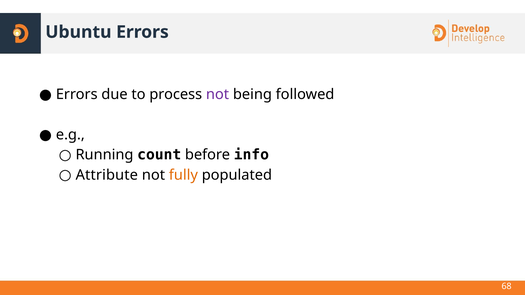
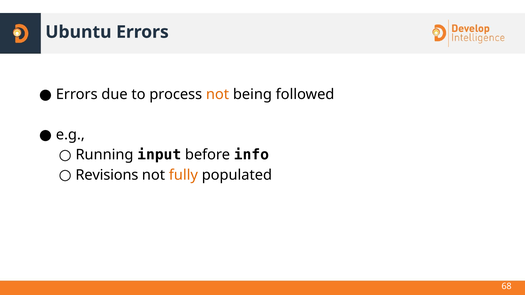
not colour: purple -> orange (218, 95)
count: count -> input (159, 155)
Attribute: Attribute -> Revisions (107, 175)
